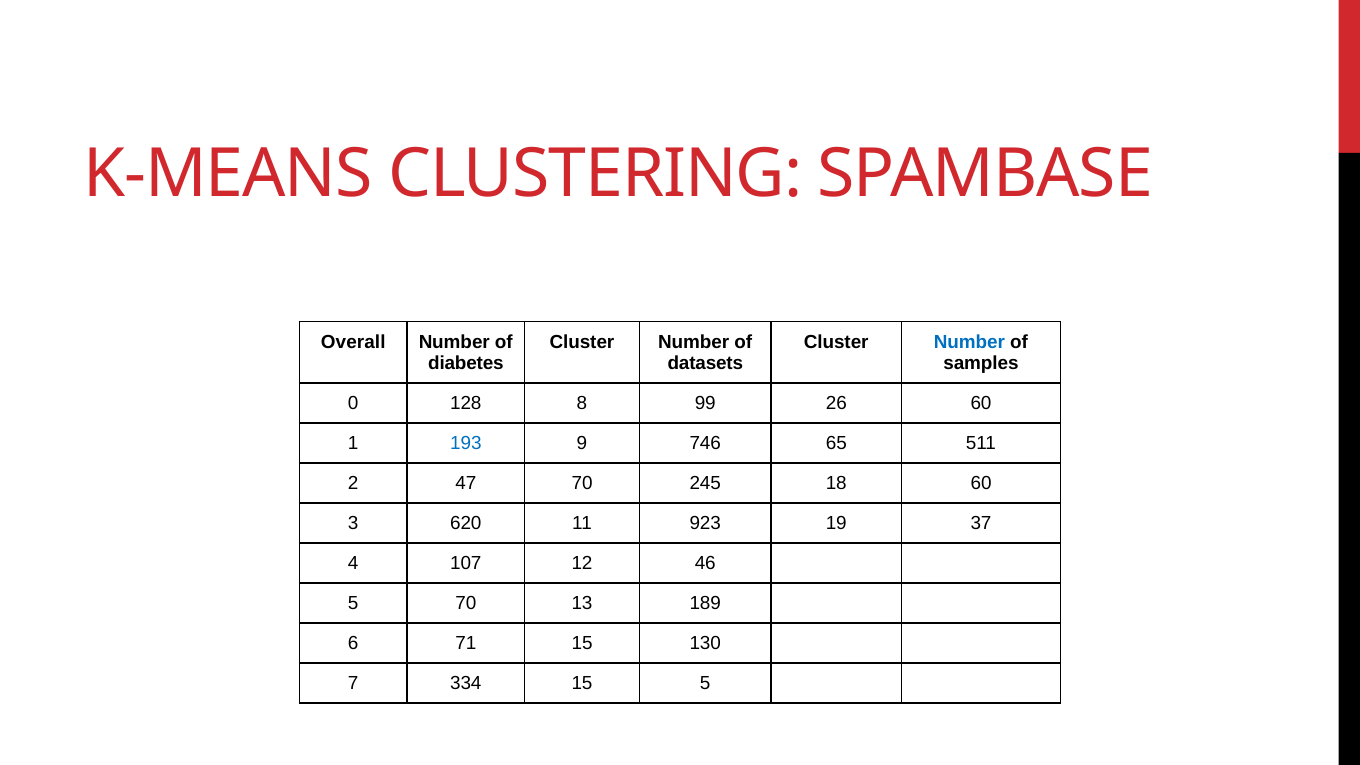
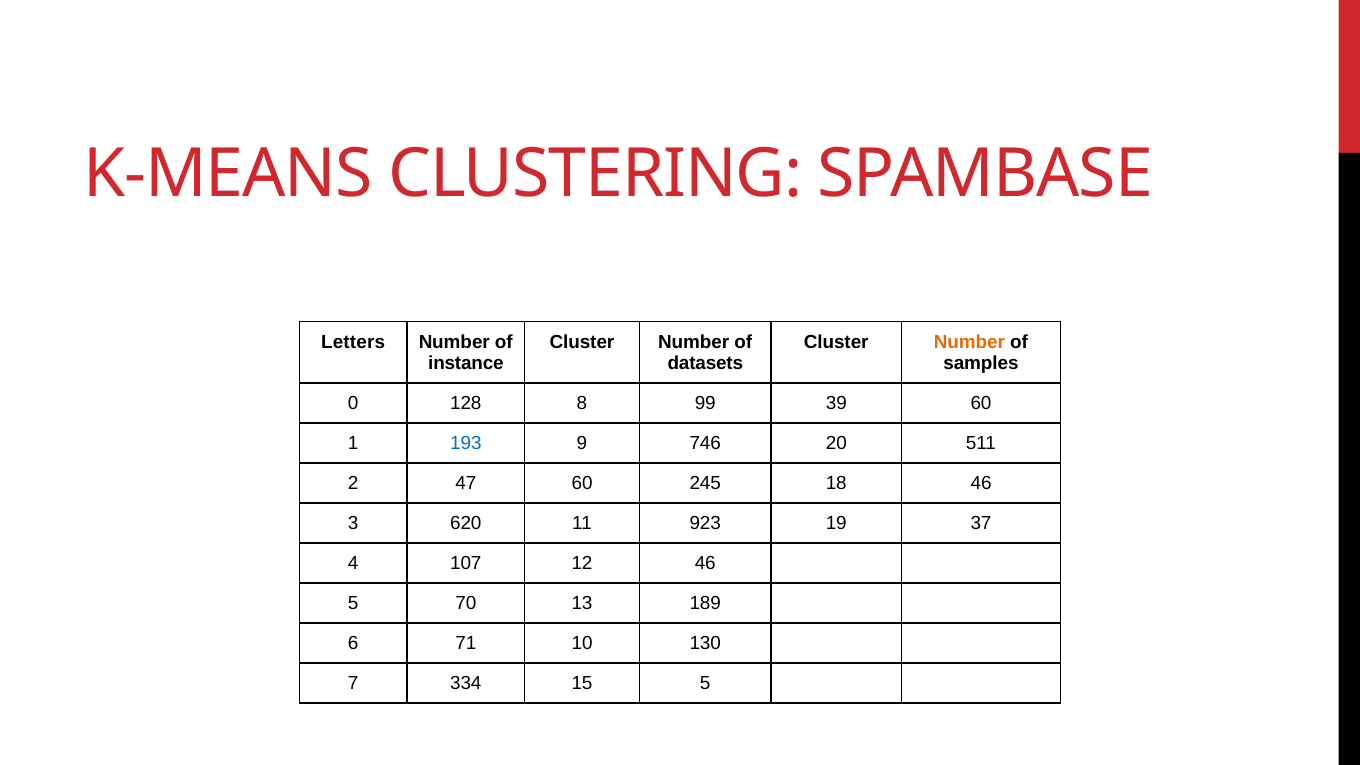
Overall: Overall -> Letters (353, 342)
Number colour: blue -> orange (969, 342)
diabetes: diabetes -> instance (466, 363)
26: 26 -> 39 (836, 403)
65: 65 -> 20 (836, 443)
47 70: 70 -> 60 (582, 483)
18 60: 60 -> 46 (981, 483)
71 15: 15 -> 10 (582, 643)
